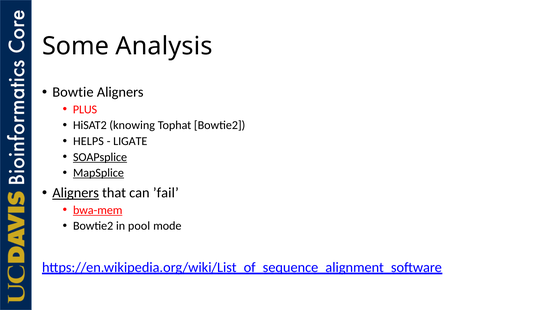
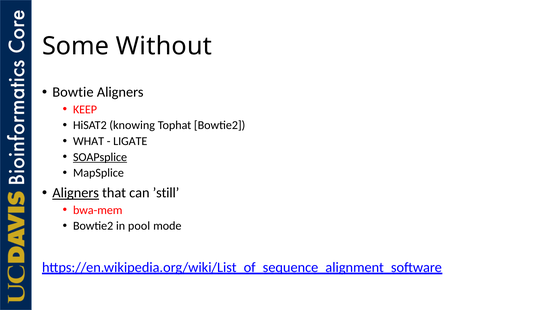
Analysis: Analysis -> Without (164, 46)
PLUS: PLUS -> KEEP (85, 109)
HELPS: HELPS -> WHAT (89, 141)
MapSplice underline: present -> none (98, 173)
’fail: ’fail -> ’still (166, 193)
bwa-mem underline: present -> none (98, 210)
